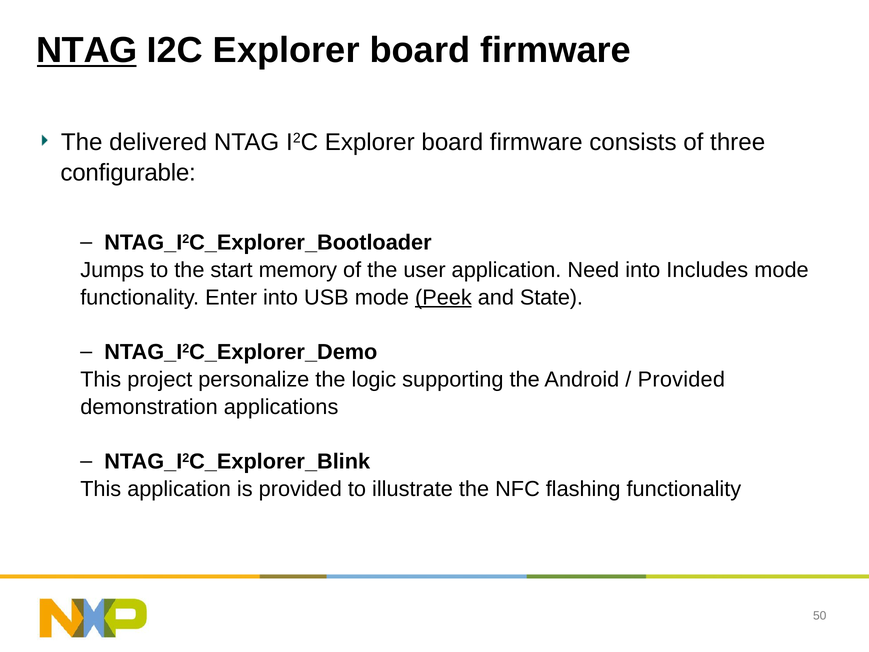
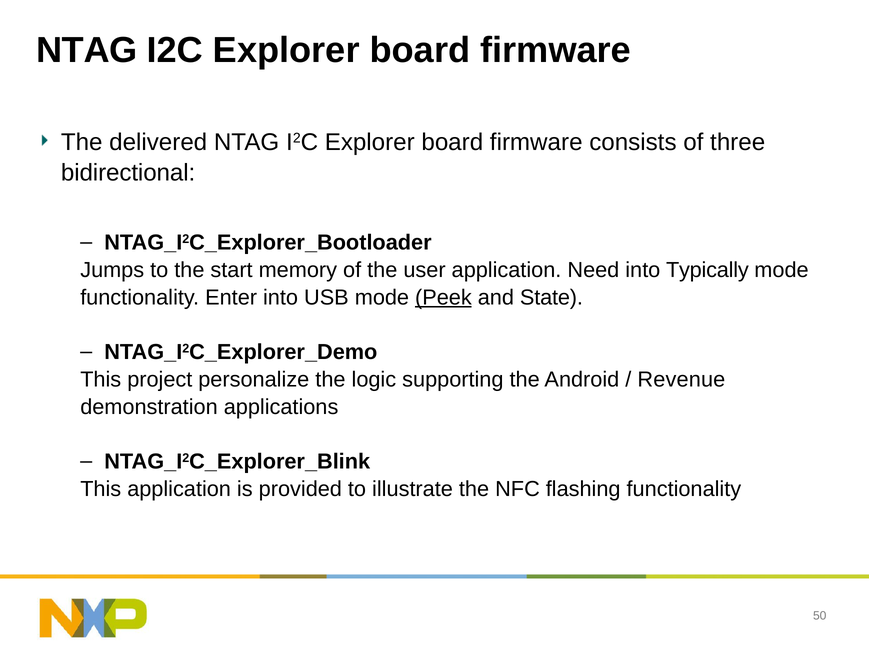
NTAG underline: present -> none (87, 50)
configurable: configurable -> bidirectional (128, 173)
Includes: Includes -> Typically (707, 270)
Provided: Provided -> Revenue (681, 379)
